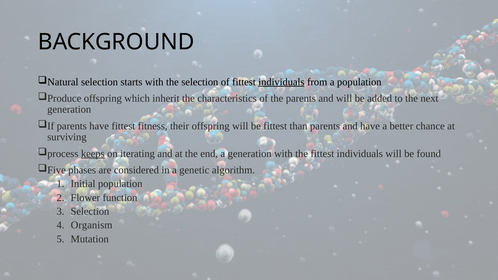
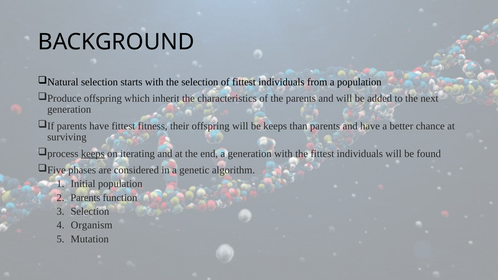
individuals underline: present -> none (281, 82)
be fittest: fittest -> keeps (275, 126)
Flower: Flower -> Parents (85, 198)
